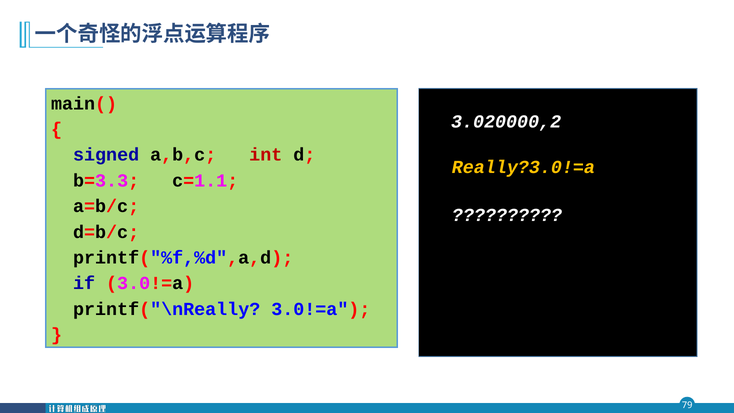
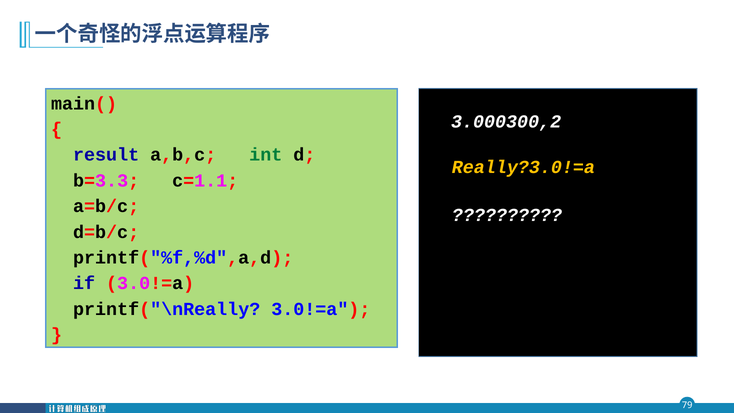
3.020000,2: 3.020000,2 -> 3.000300,2 (506, 122)
signed: signed -> result (106, 155)
int colour: red -> green (266, 155)
